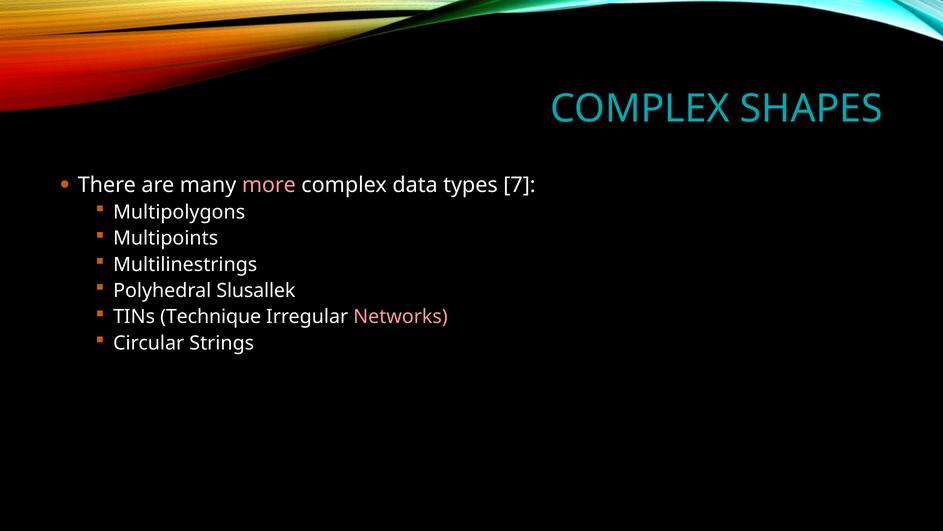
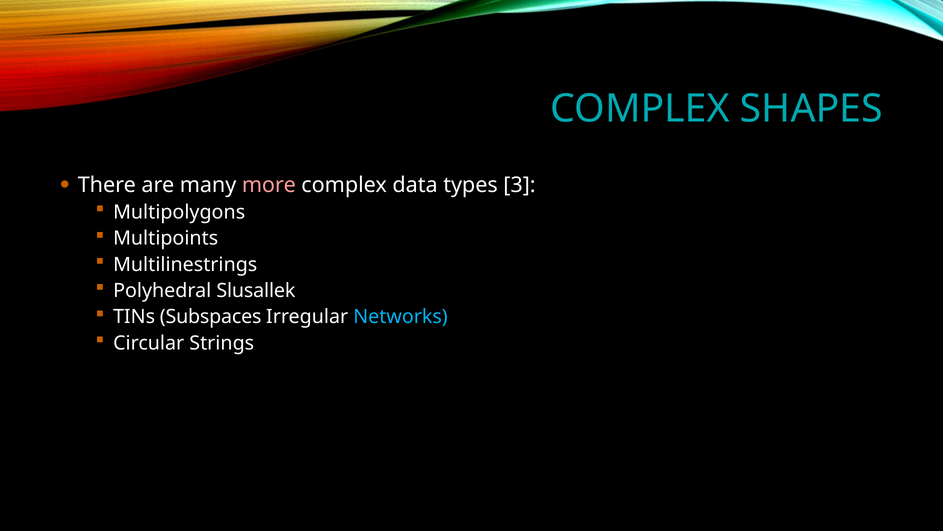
7: 7 -> 3 (519, 185)
Technique: Technique -> Subspaces (211, 317)
Networks colour: pink -> light blue (401, 317)
